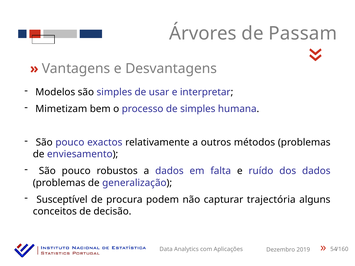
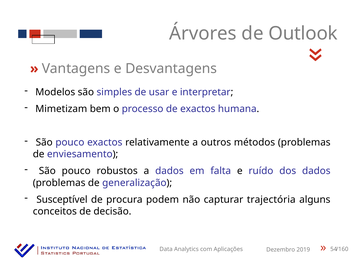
Passam: Passam -> Outlook (303, 34)
de simples: simples -> exactos (198, 109)
